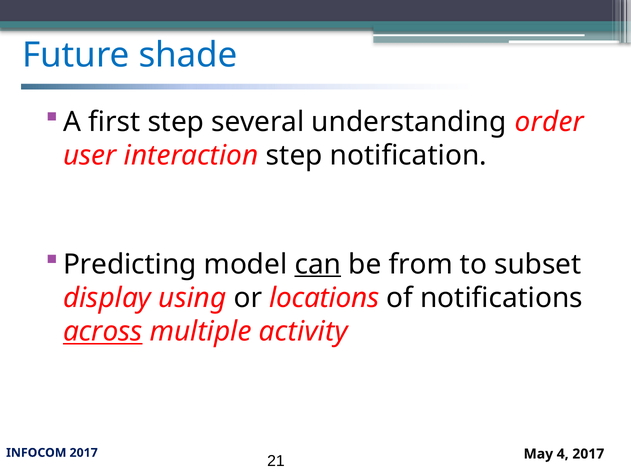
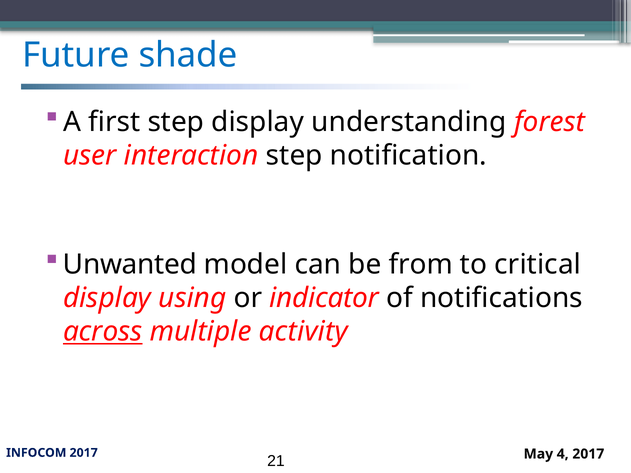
step several: several -> display (258, 122)
order: order -> forest (550, 122)
Predicting: Predicting -> Unwanted (130, 264)
can underline: present -> none (318, 264)
subset: subset -> critical (538, 264)
locations: locations -> indicator (324, 298)
